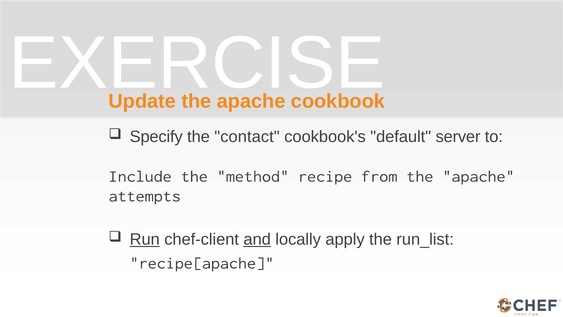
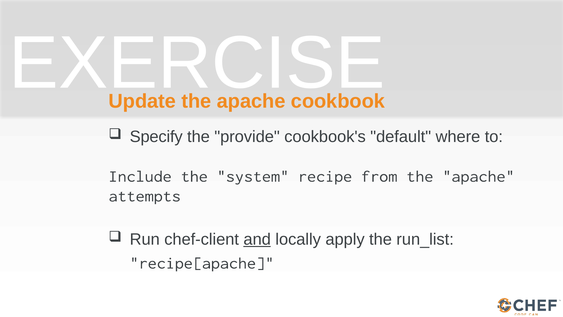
contact: contact -> provide (247, 137)
server: server -> where (458, 137)
method: method -> system (253, 176)
Run underline: present -> none (145, 239)
